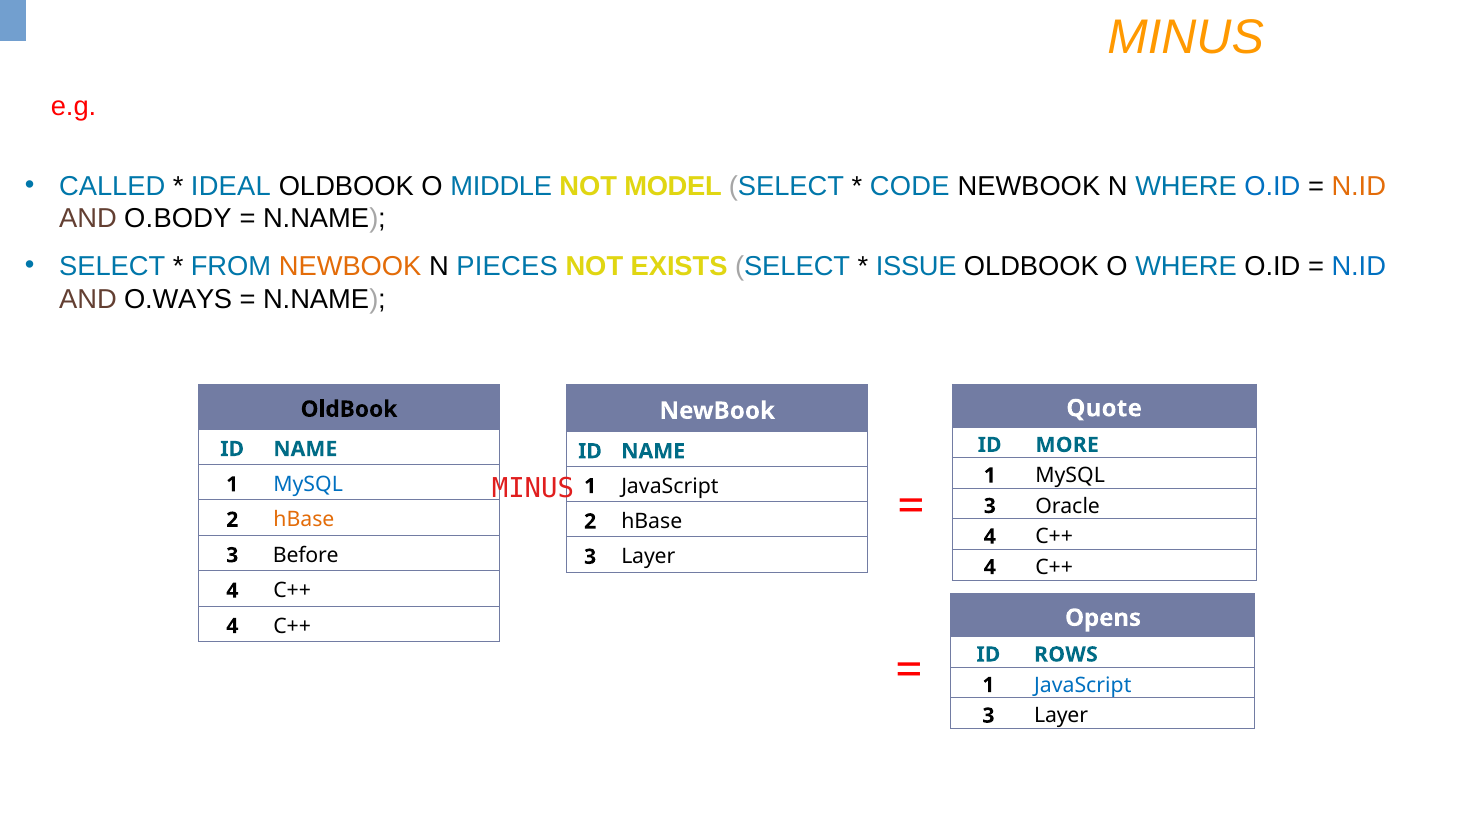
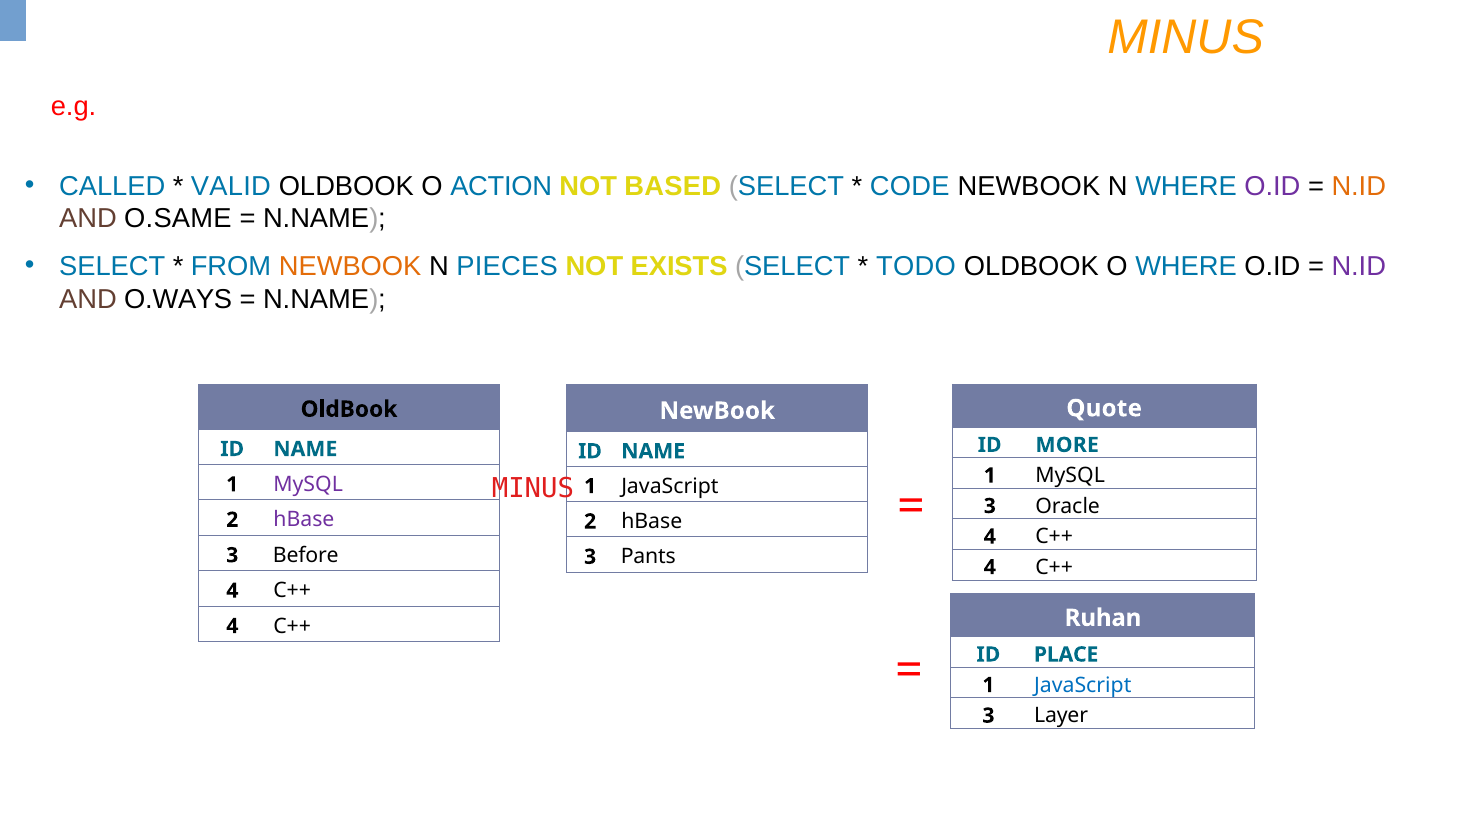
IDEAL: IDEAL -> VALID (231, 186)
MIDDLE: MIDDLE -> ACTION (501, 186)
MODEL: MODEL -> BASED (673, 186)
O.ID colour: blue -> purple (1272, 186)
O.BODY: O.BODY -> O.SAME (178, 219)
ISSUE: ISSUE -> TODO (916, 266)
N.ID colour: blue -> purple (1359, 266)
MySQL colour: blue -> purple (308, 484)
hBase colour: orange -> purple (304, 520)
Layer: Layer -> Pants (648, 557)
Opens: Opens -> Ruhan (1103, 618)
ROWS: ROWS -> PLACE (1066, 654)
